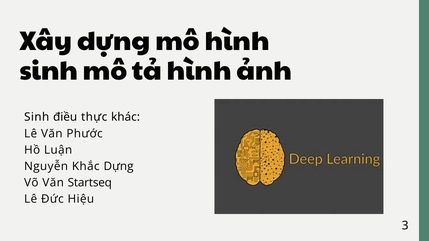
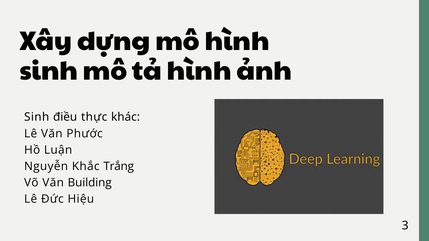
Khắc Dựng: Dựng -> Trắng (119, 166)
Startseq: Startseq -> Building (90, 183)
